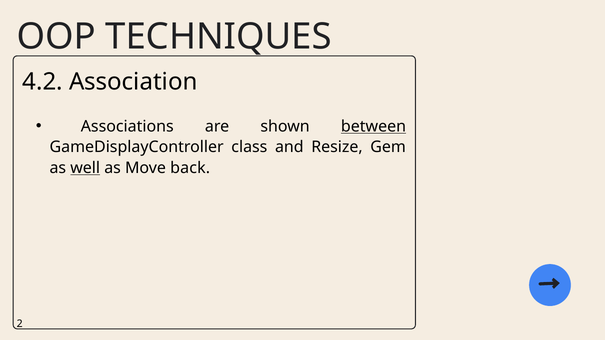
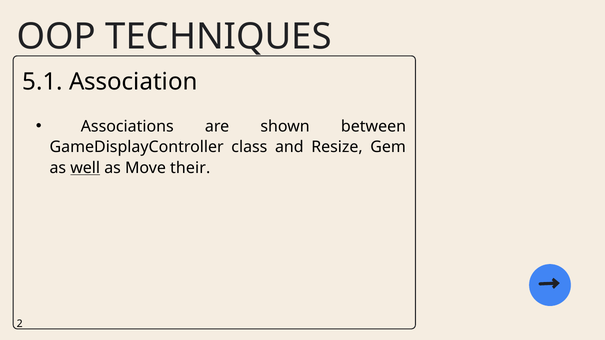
4.2: 4.2 -> 5.1 (43, 82)
between underline: present -> none (373, 127)
back: back -> their (190, 168)
